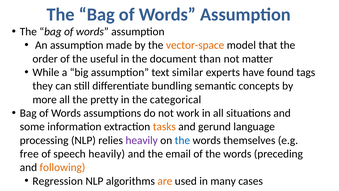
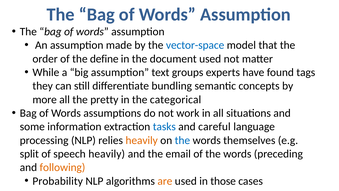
vector-space colour: orange -> blue (195, 45)
useful: useful -> define (104, 59)
document than: than -> used (210, 59)
similar: similar -> groups (188, 72)
tasks colour: orange -> blue (164, 127)
gerund: gerund -> careful (214, 127)
heavily colour: purple -> orange (142, 140)
free: free -> split (29, 154)
Regression: Regression -> Probability (58, 181)
many: many -> those (223, 181)
